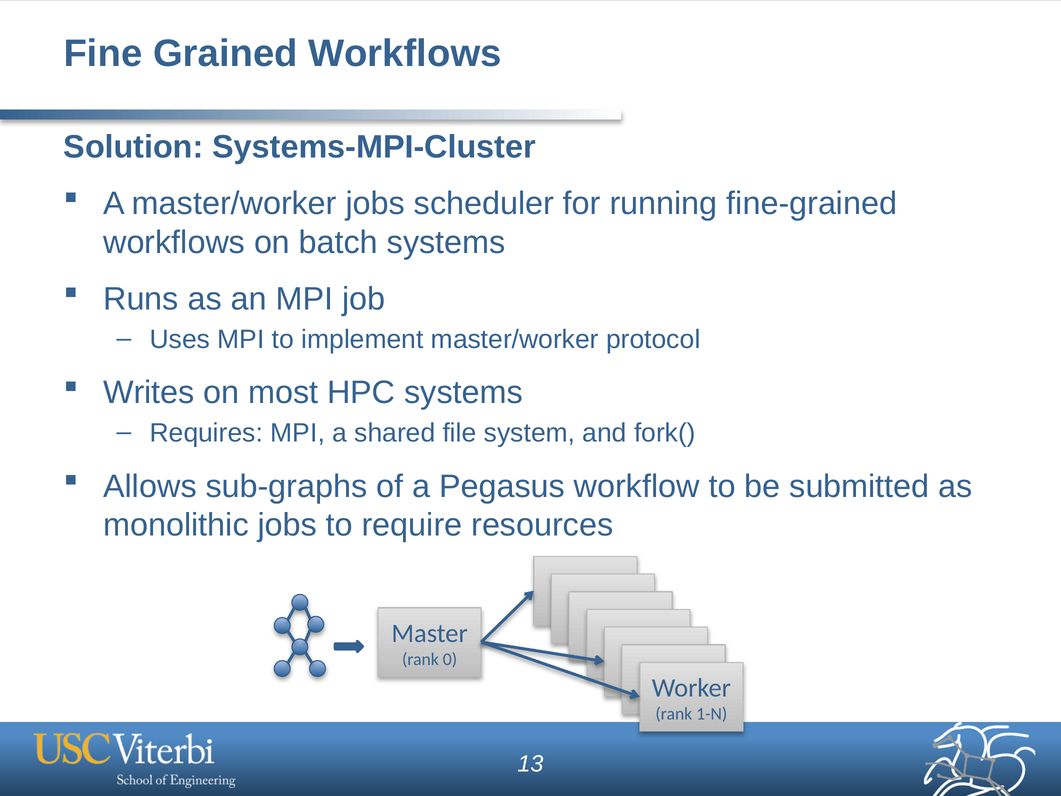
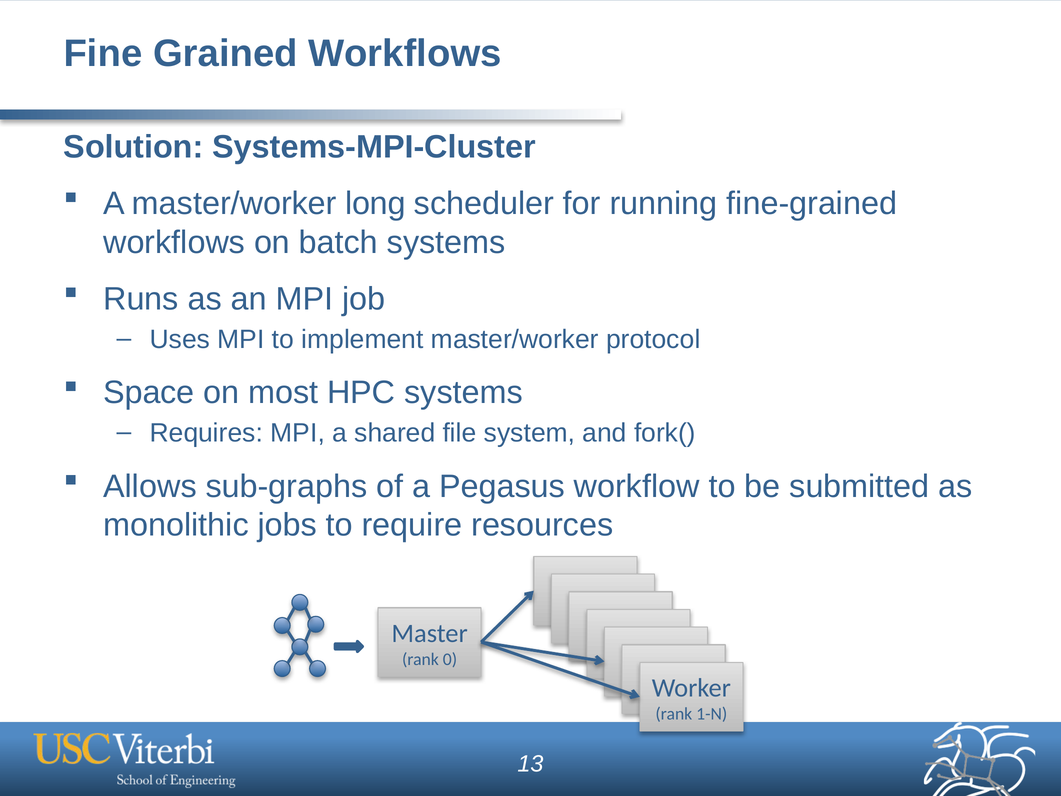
master/worker jobs: jobs -> long (375, 204)
Writes: Writes -> Space (149, 393)
